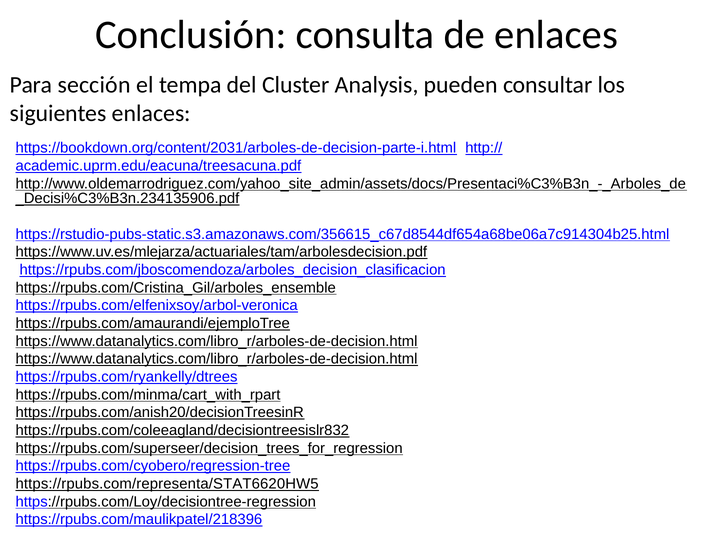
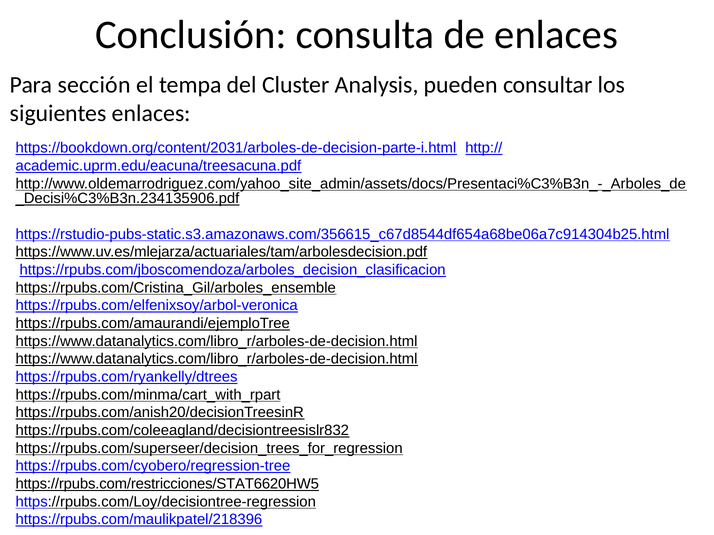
https://rpubs.com/representa/STAT6620HW5: https://rpubs.com/representa/STAT6620HW5 -> https://rpubs.com/restricciones/STAT6620HW5 (167, 484)
